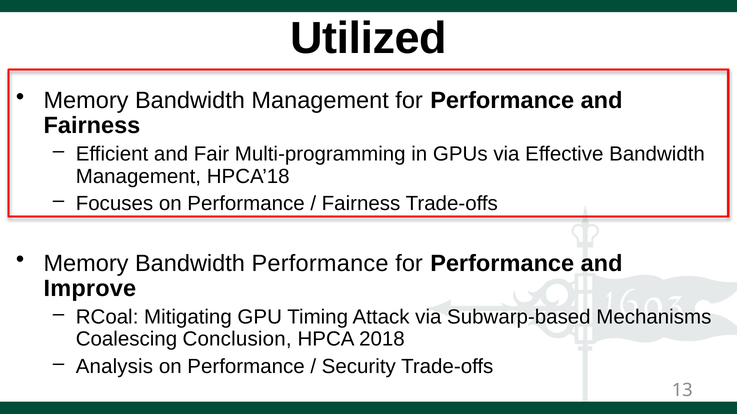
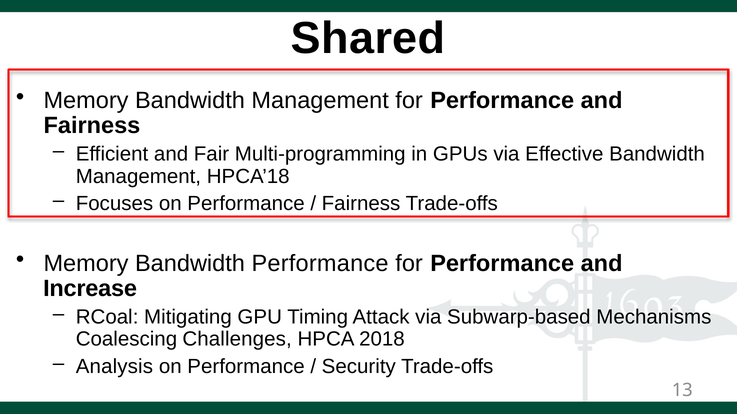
Utilized: Utilized -> Shared (368, 38)
Improve: Improve -> Increase (90, 289)
Conclusion: Conclusion -> Challenges (237, 340)
